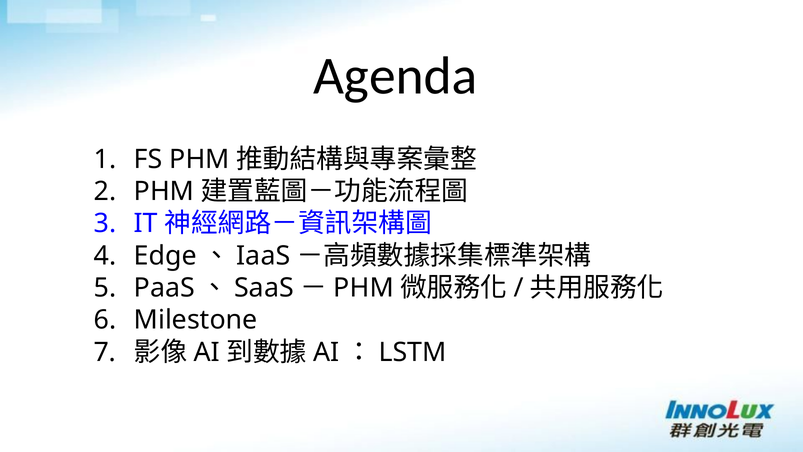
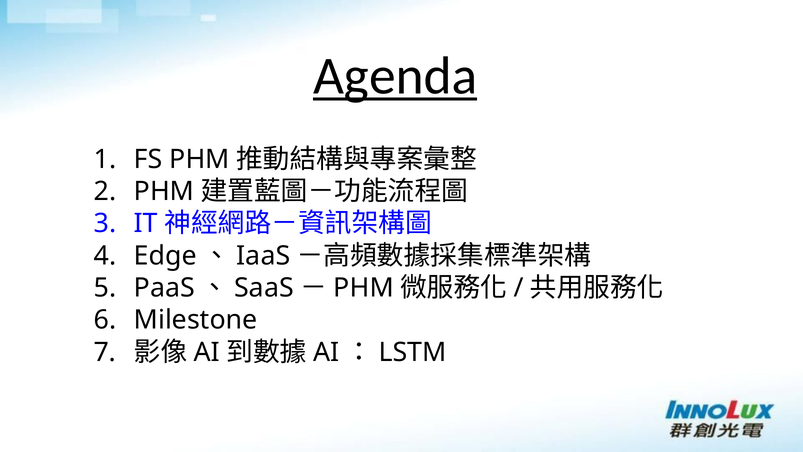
Agenda underline: none -> present (395, 76)
